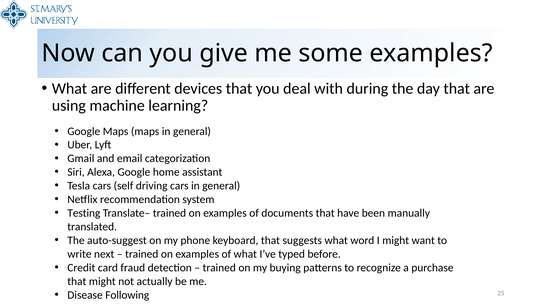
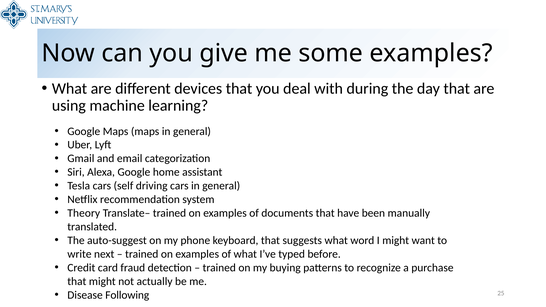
Testing: Testing -> Theory (84, 213)
